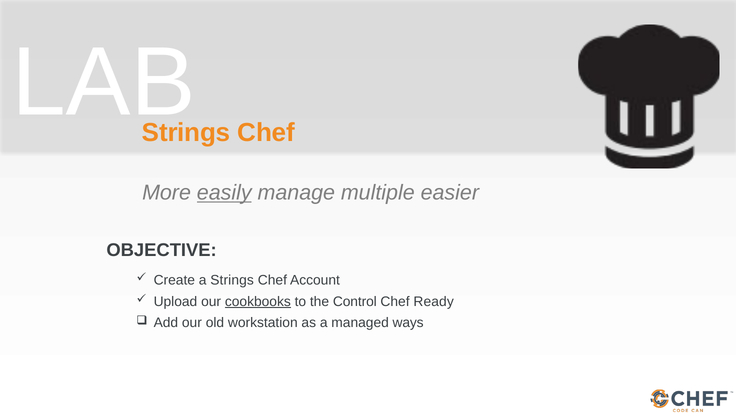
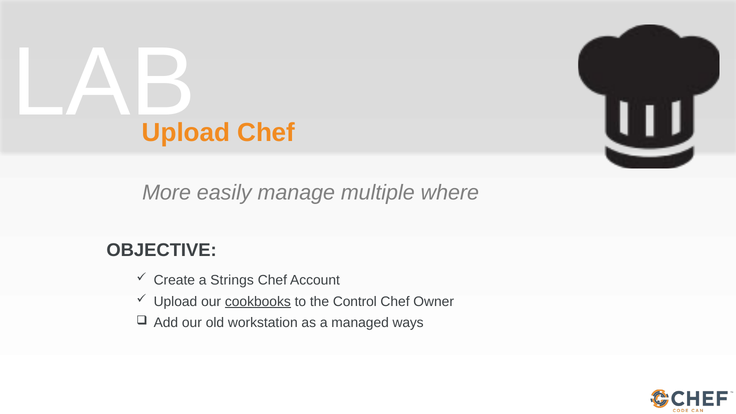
Strings: Strings -> Upload (186, 132)
easily underline: present -> none (224, 193)
easier: easier -> where (450, 193)
Ready: Ready -> Owner (434, 302)
